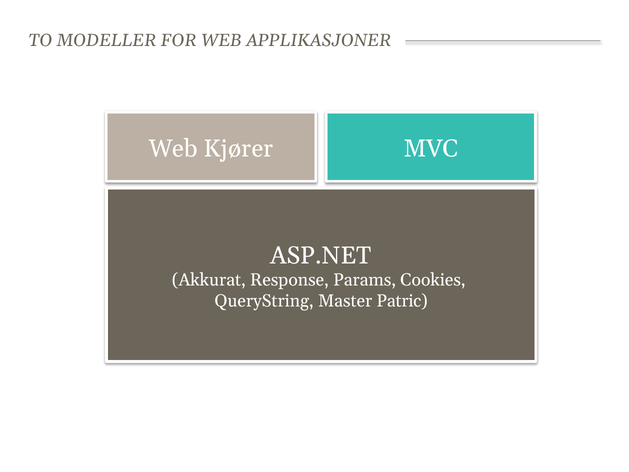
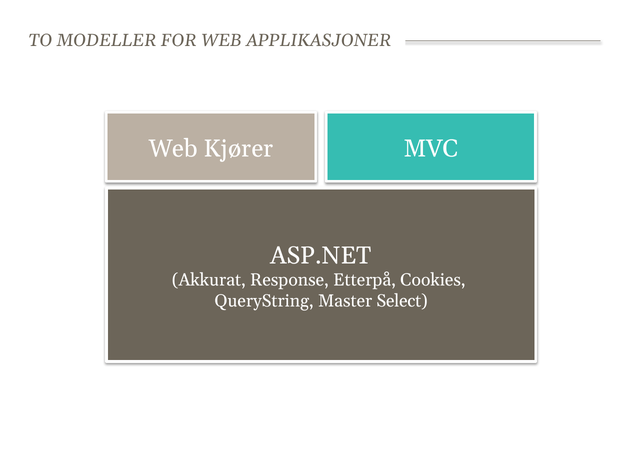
Params: Params -> Etterpå (365, 280)
Patric: Patric -> Select (402, 301)
